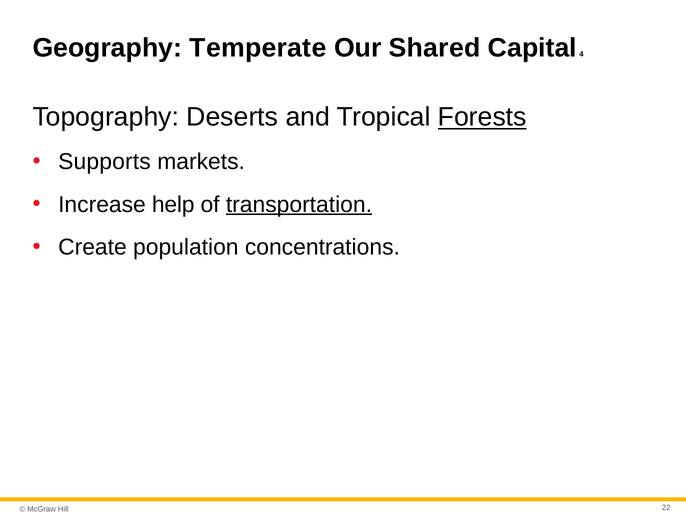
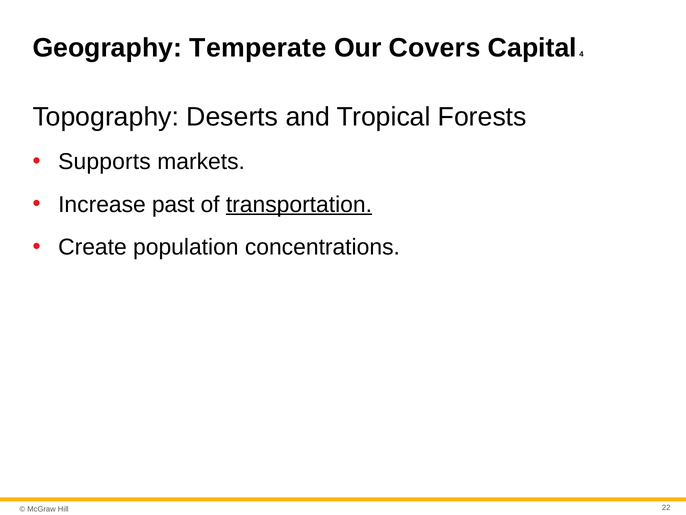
Shared: Shared -> Covers (435, 48)
Forests underline: present -> none (482, 117)
help: help -> past (173, 204)
